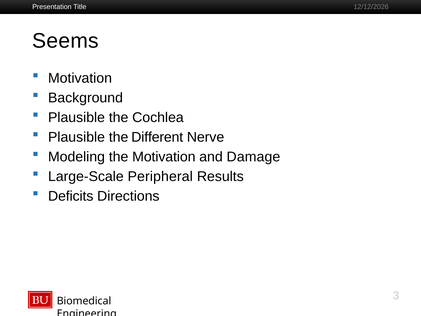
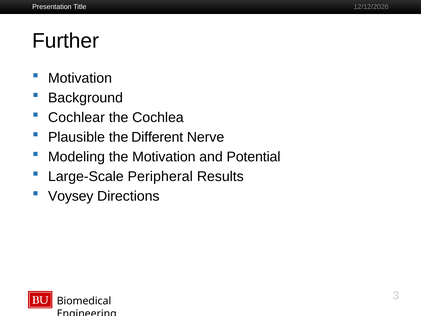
Seems: Seems -> Further (66, 41)
Plausible: Plausible -> Cochlear (76, 117)
Damage: Damage -> Potential (254, 157)
Deficits: Deficits -> Voysey (71, 196)
